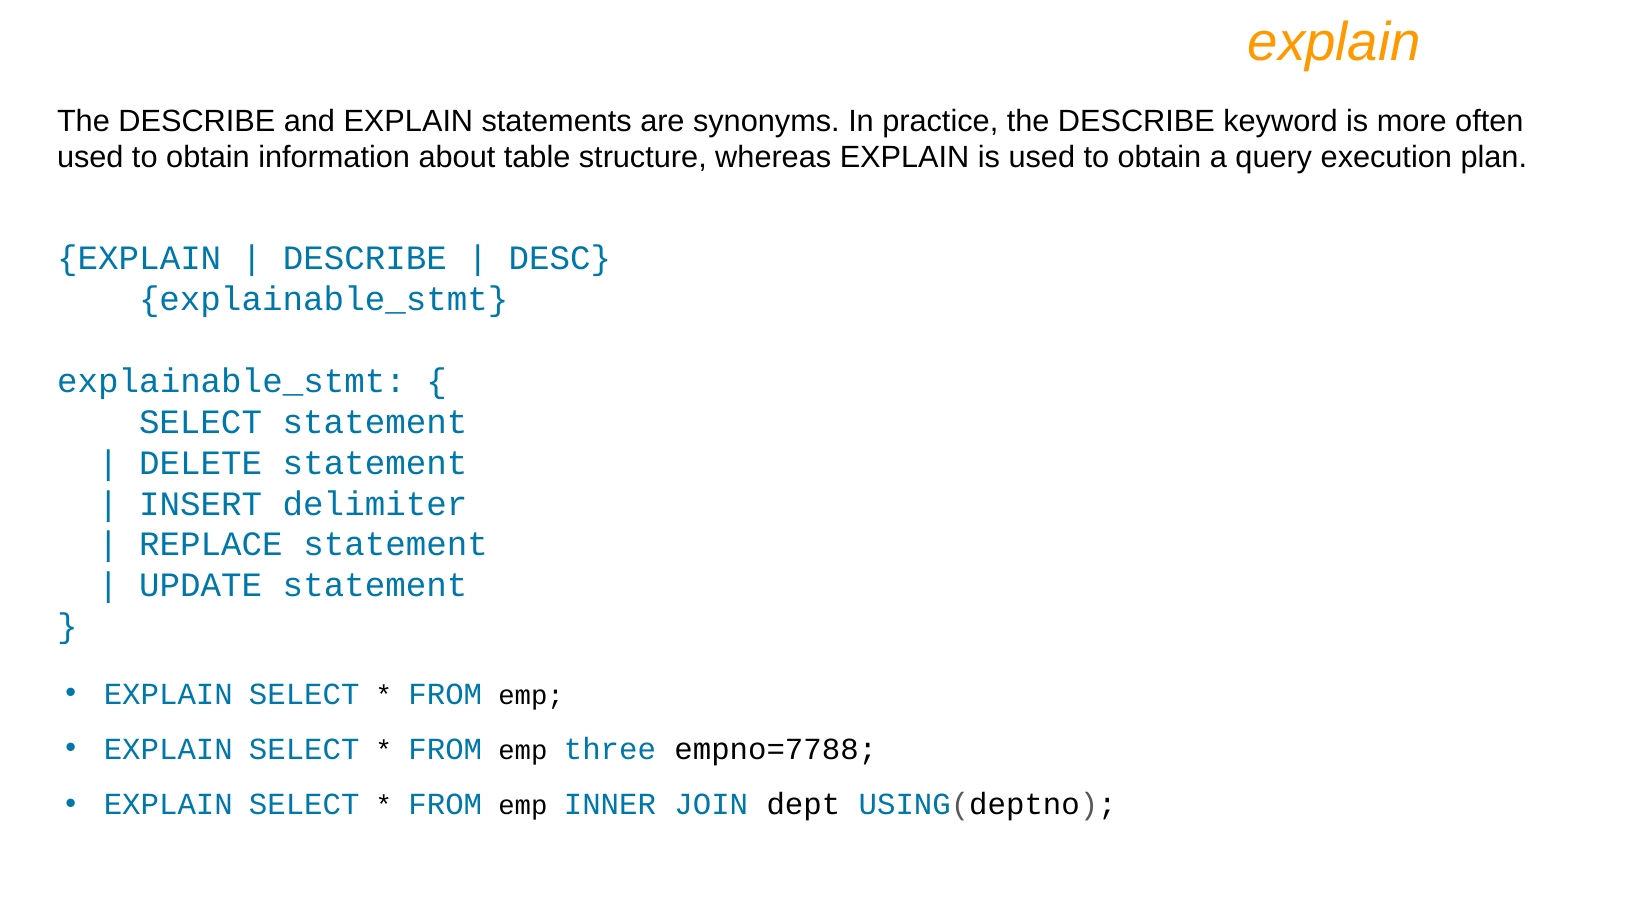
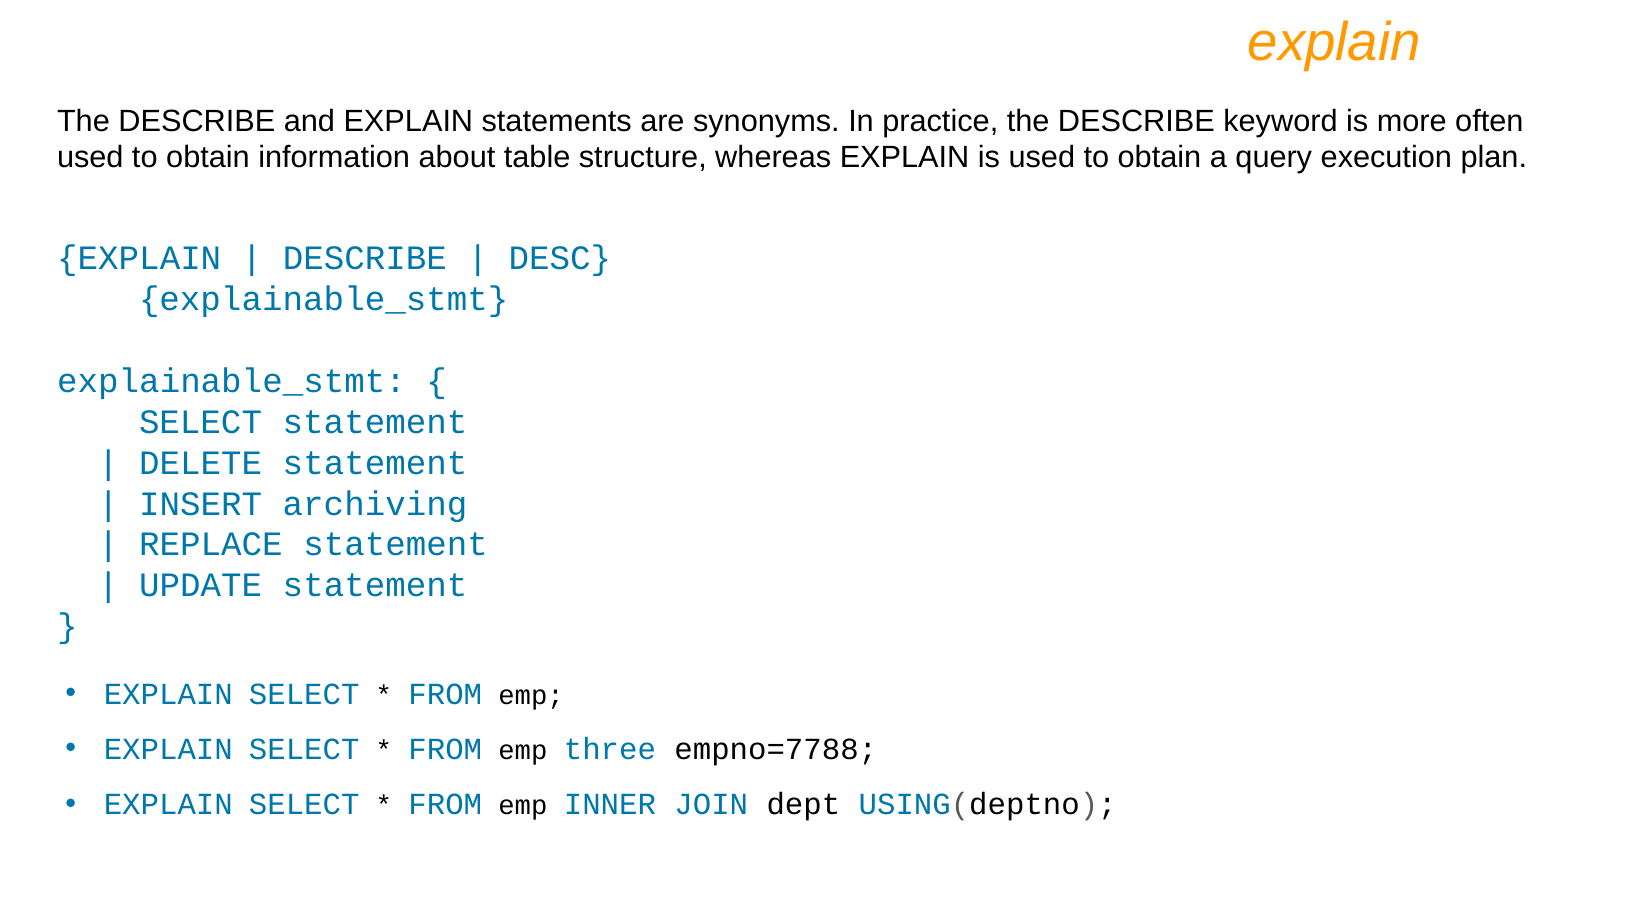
delimiter: delimiter -> archiving (375, 504)
